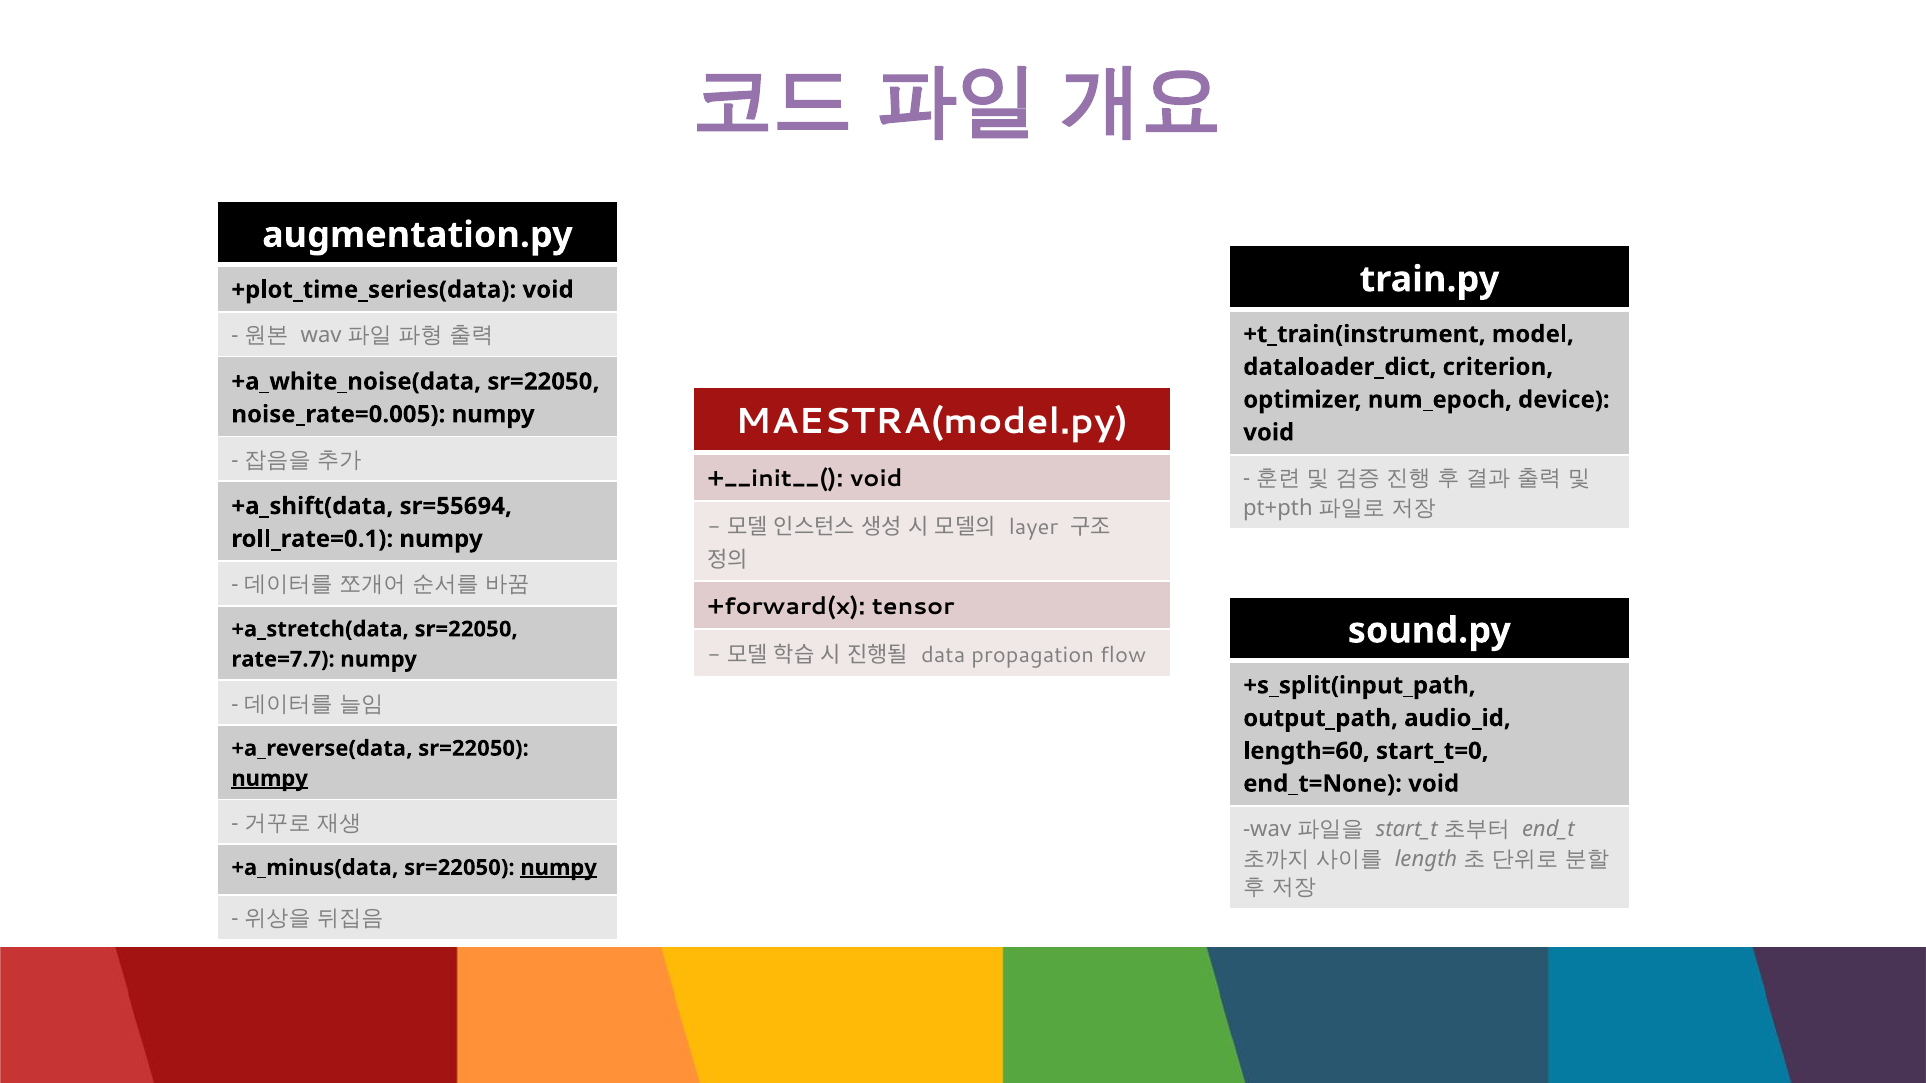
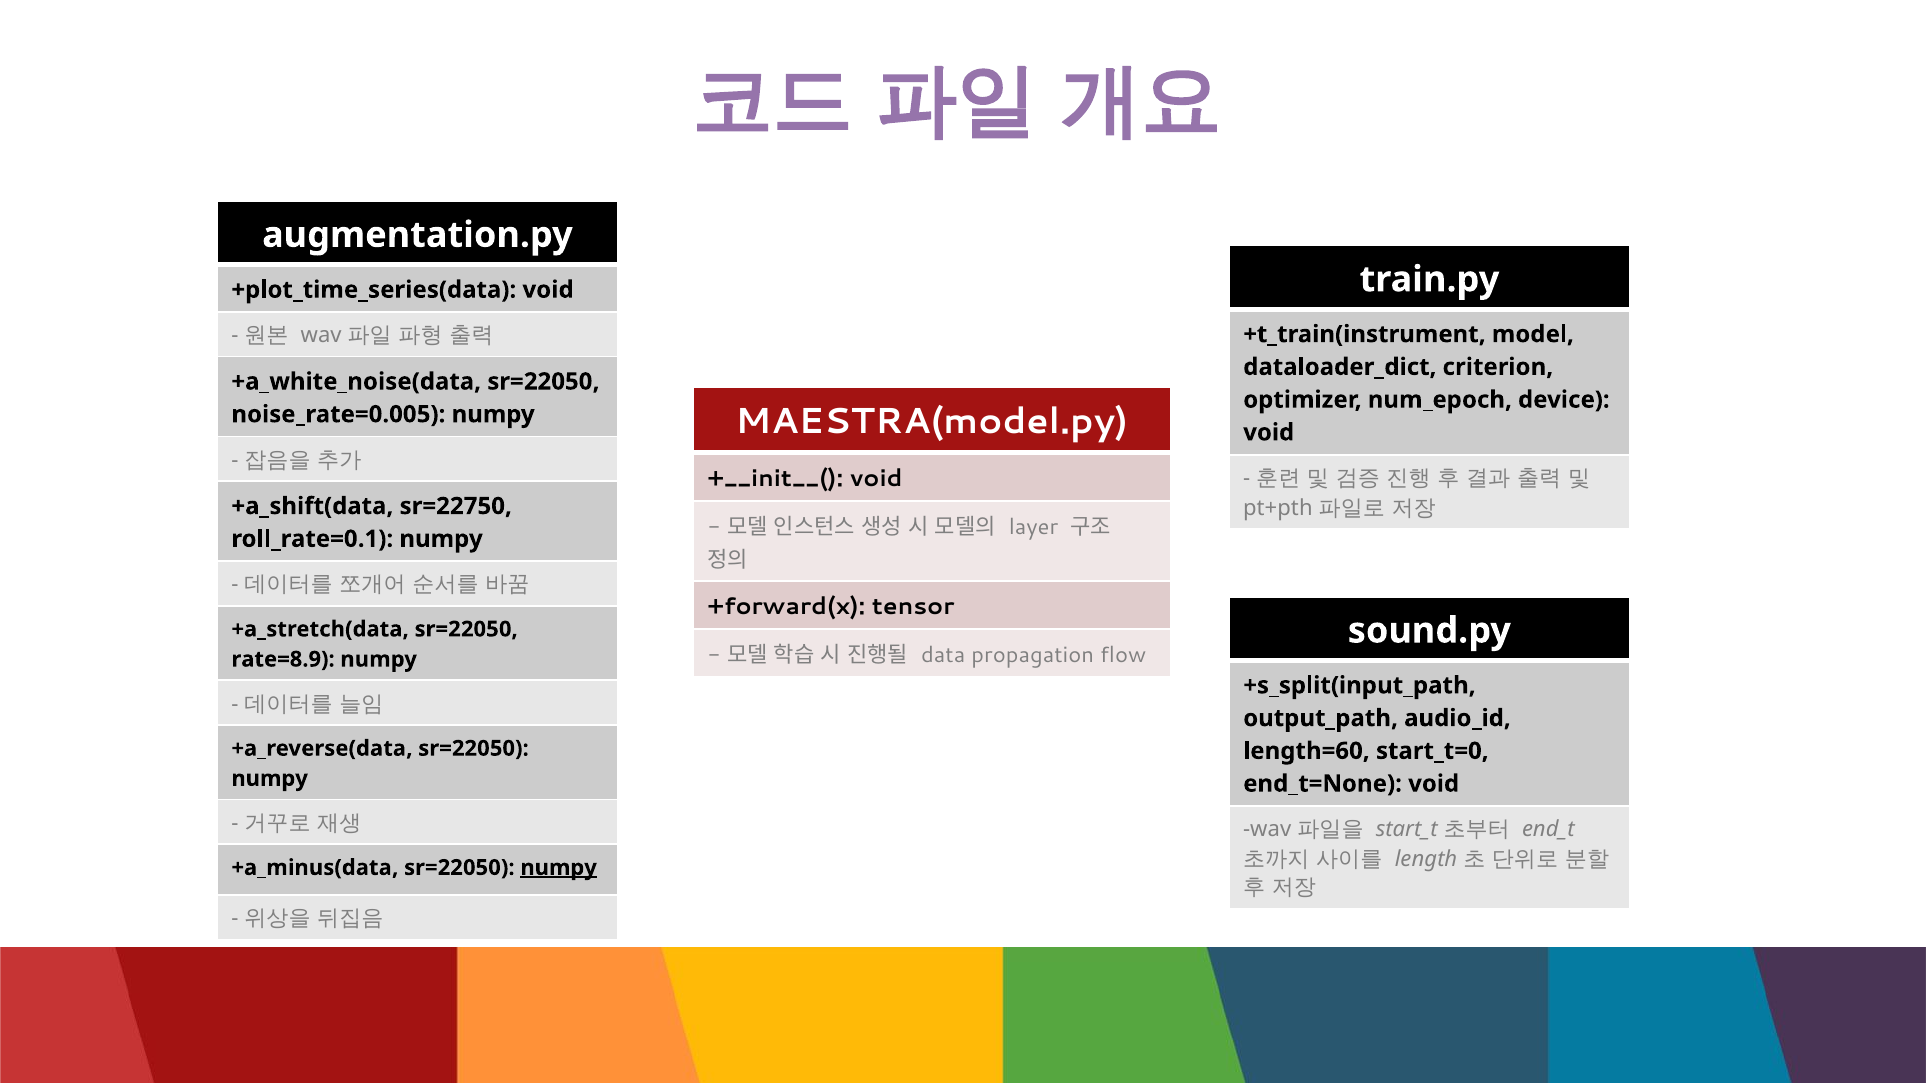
sr=55694: sr=55694 -> sr=22750 (456, 506)
rate=7.7: rate=7.7 -> rate=8.9 (283, 660)
numpy underline: present -> none (270, 779)
